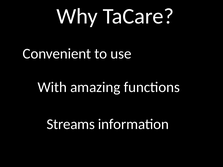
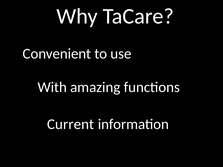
Streams: Streams -> Current (71, 124)
